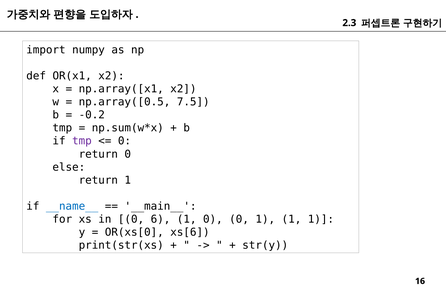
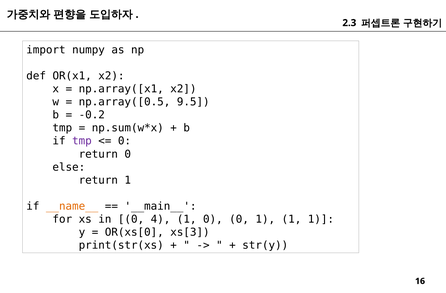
7.5: 7.5 -> 9.5 (193, 102)
__name__ colour: blue -> orange (72, 206)
6: 6 -> 4 (161, 219)
xs[6: xs[6 -> xs[3 (190, 232)
